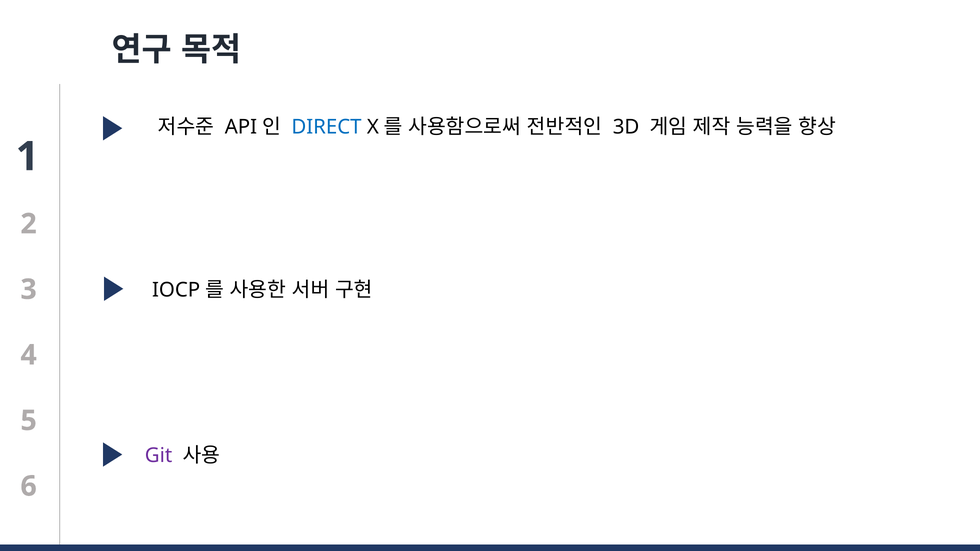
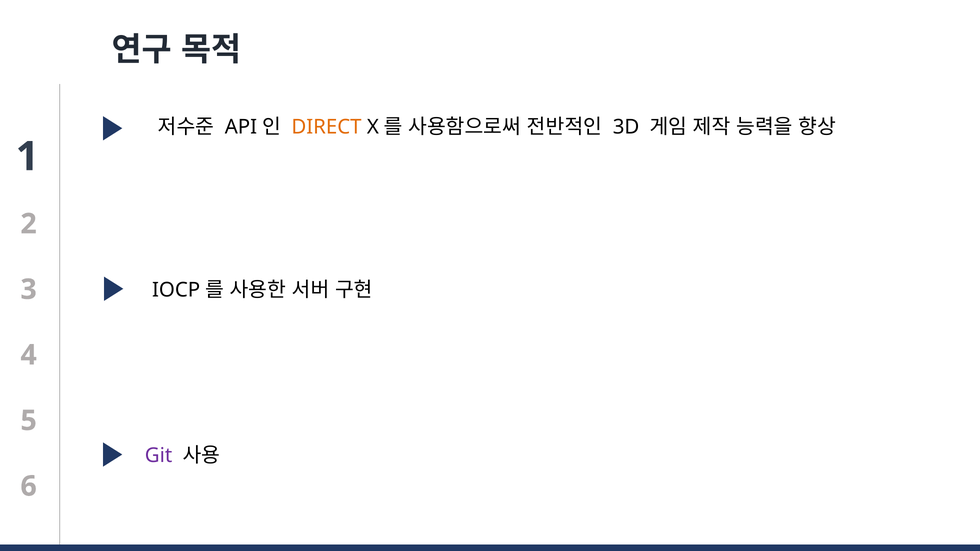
DIRECT colour: blue -> orange (326, 127)
